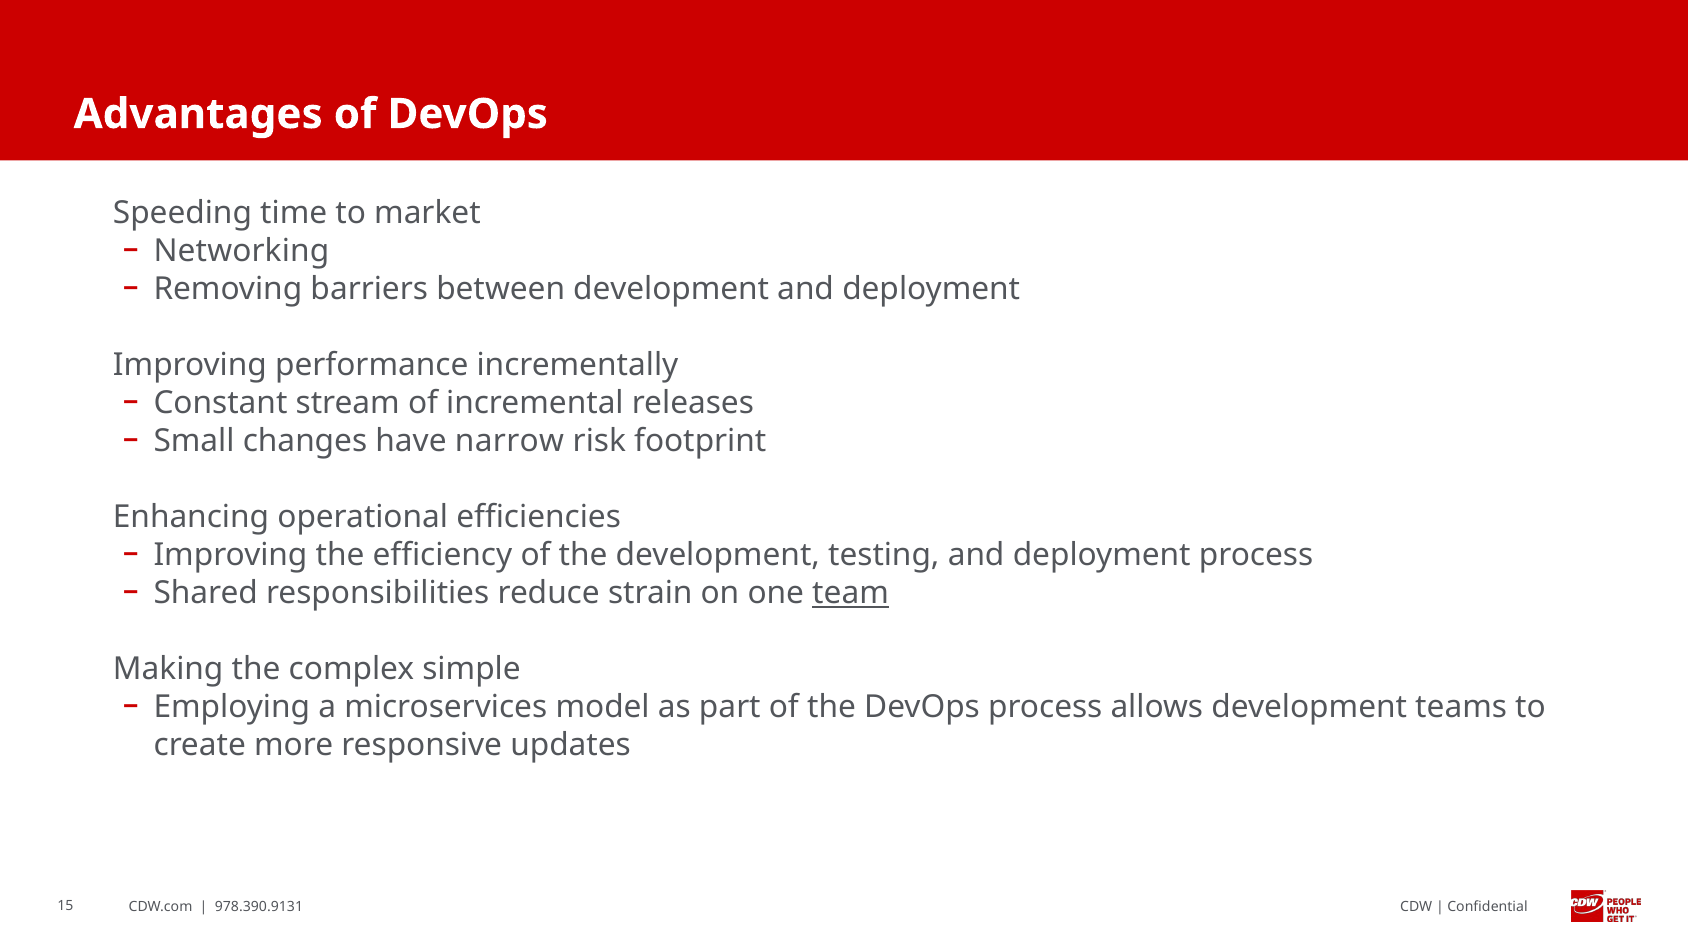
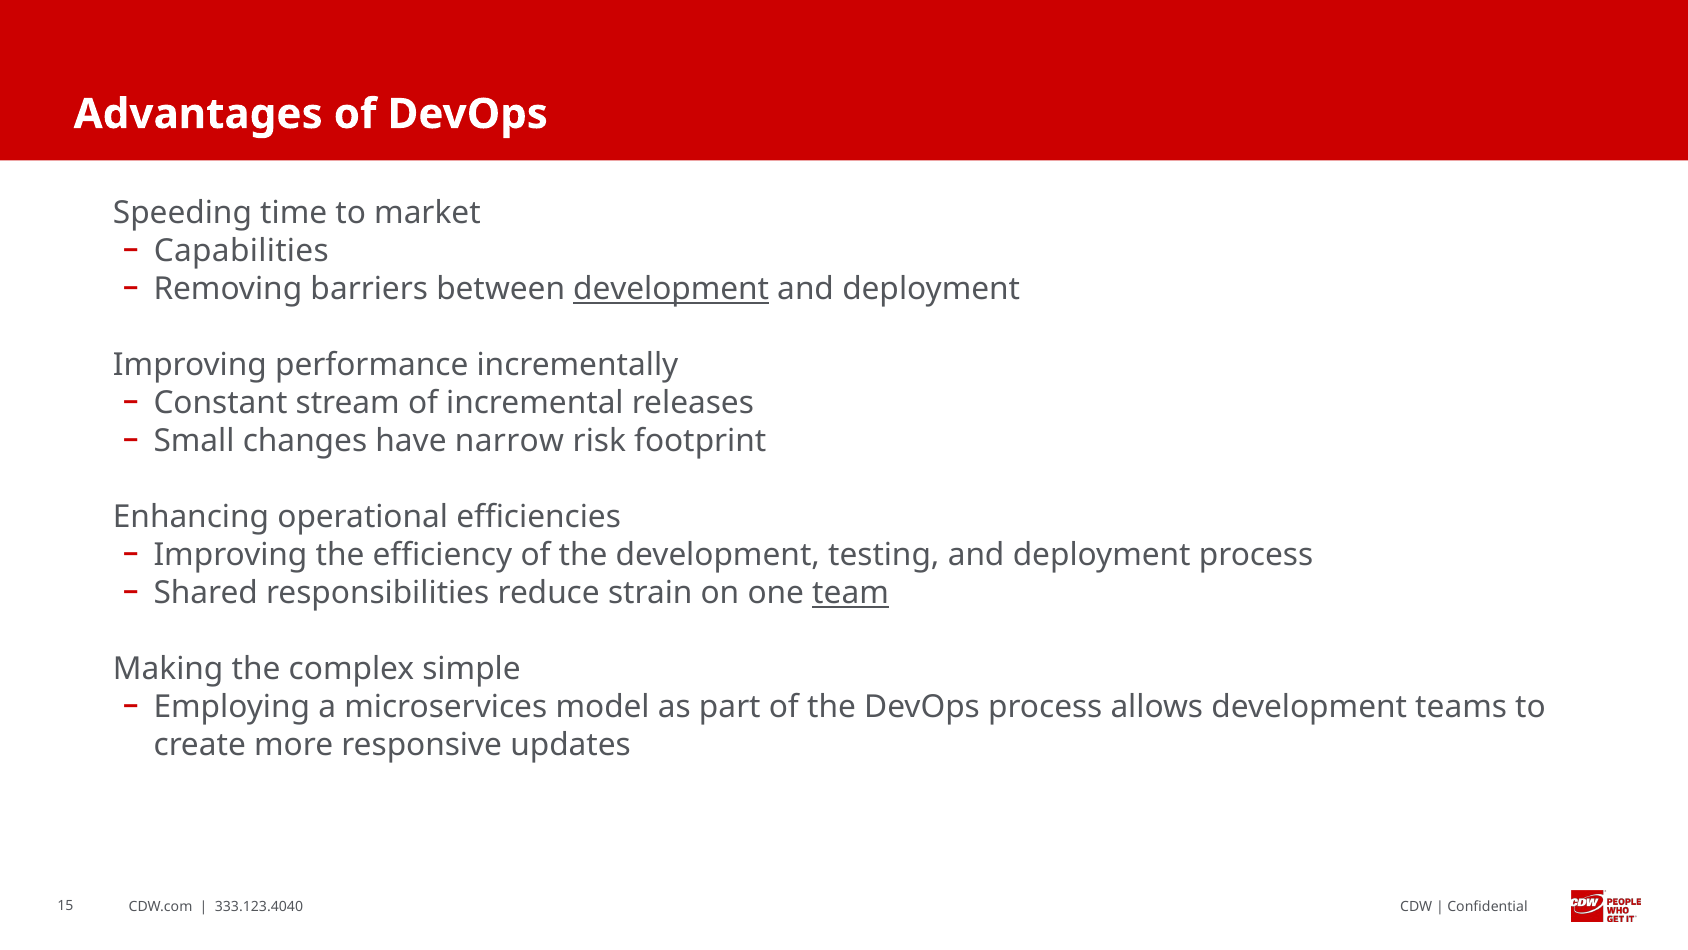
Networking: Networking -> Capabilities (241, 251)
development underline: none -> present (671, 289)
978.390.9131: 978.390.9131 -> 333.123.4040 (259, 906)
